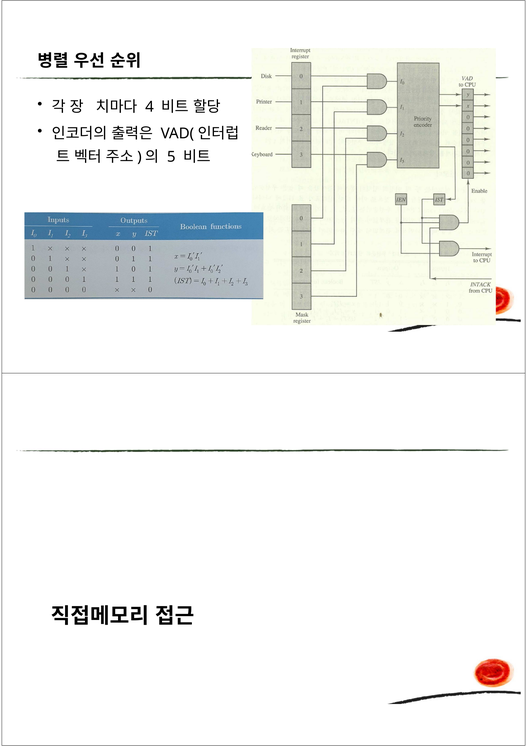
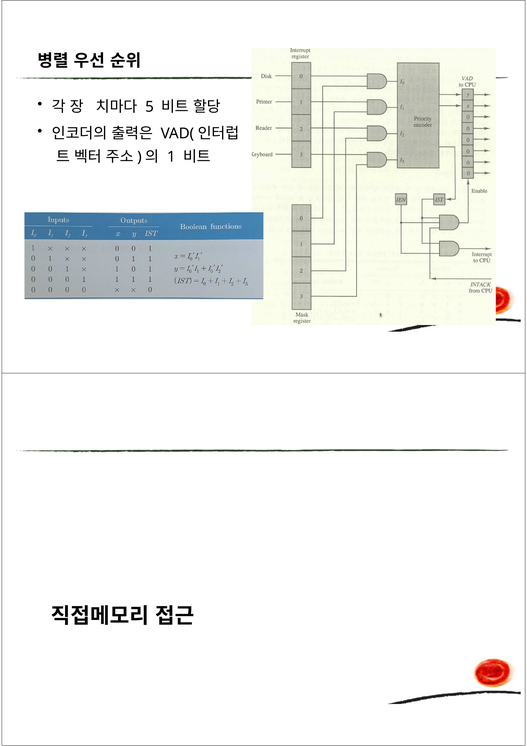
4: 4 -> 5 (149, 107)
5: 5 -> 1 (171, 157)
